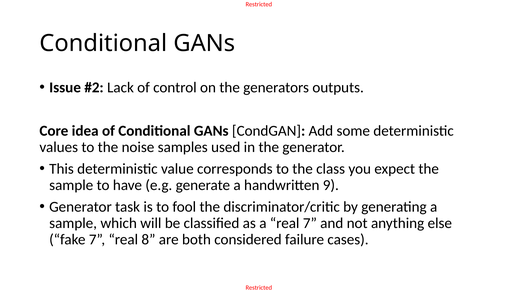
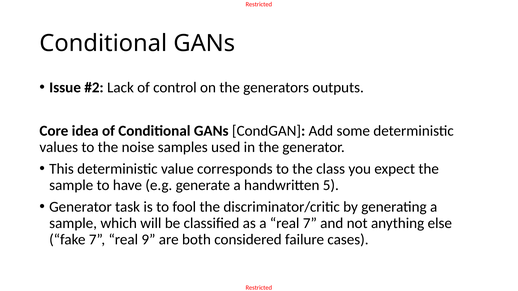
9: 9 -> 5 (331, 185)
8: 8 -> 9 (148, 240)
